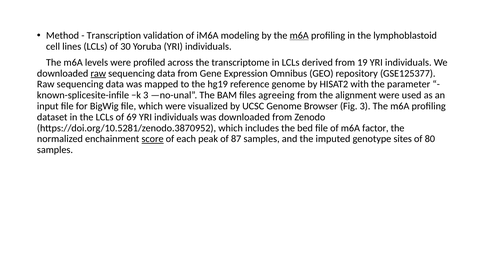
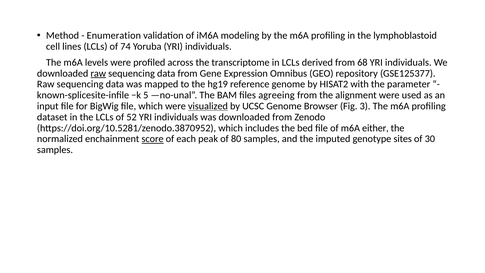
Transcription: Transcription -> Enumeration (114, 35)
m6A underline: present -> none (299, 35)
30: 30 -> 74 (126, 46)
19: 19 -> 68 (362, 62)
−k 3: 3 -> 5 (146, 95)
visualized underline: none -> present (208, 106)
69: 69 -> 52 (132, 117)
factor: factor -> either (375, 128)
87: 87 -> 80 (236, 139)
80: 80 -> 30 (430, 139)
